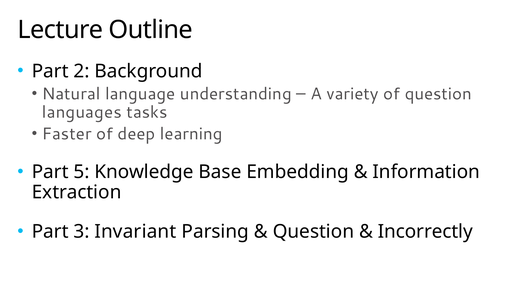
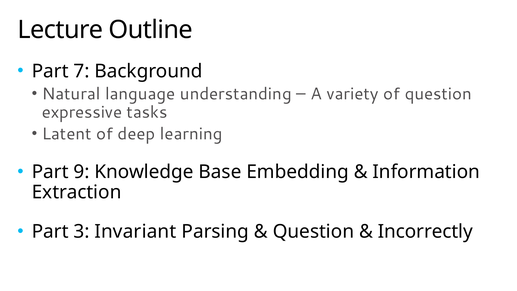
2: 2 -> 7 (81, 71)
languages: languages -> expressive (82, 112)
Faster: Faster -> Latent (67, 134)
5: 5 -> 9 (81, 172)
